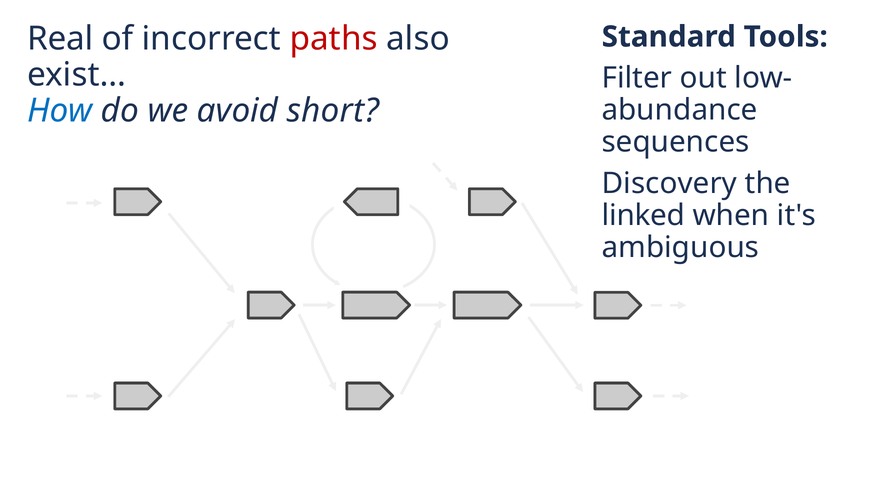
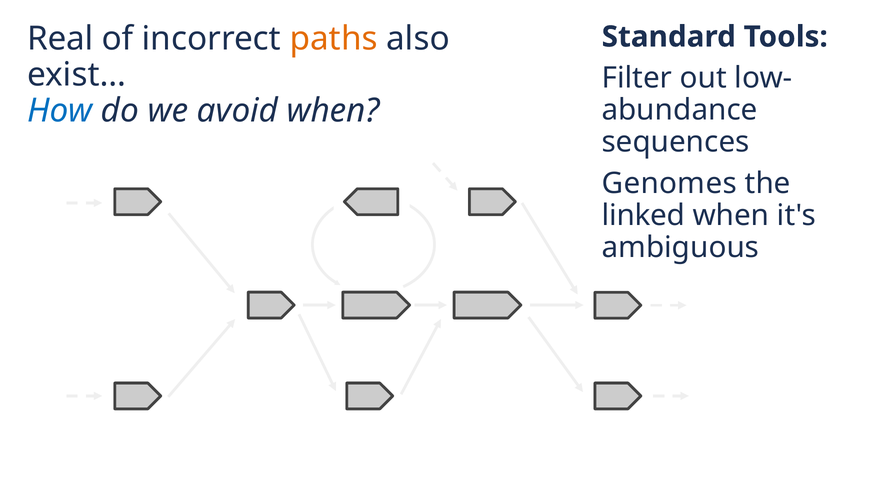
paths colour: red -> orange (334, 39)
avoid short: short -> when (333, 111)
Discovery: Discovery -> Genomes (669, 184)
